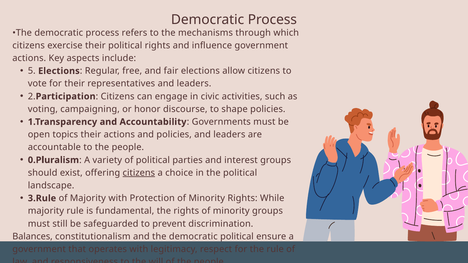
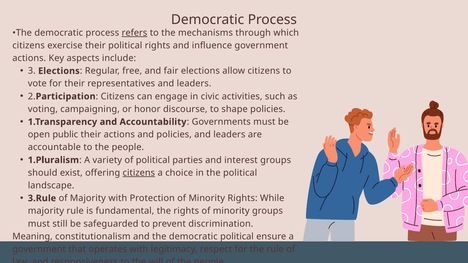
refers underline: none -> present (134, 33)
5: 5 -> 3 (32, 71)
topics: topics -> public (65, 135)
0.Pluralism: 0.Pluralism -> 1.Pluralism (53, 160)
Balances: Balances -> Meaning (32, 237)
